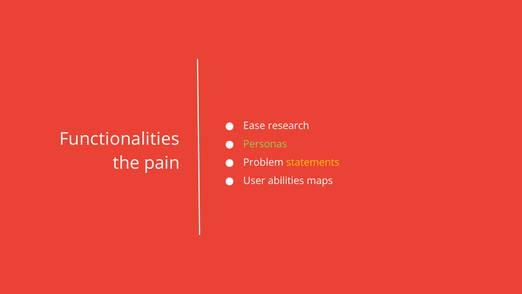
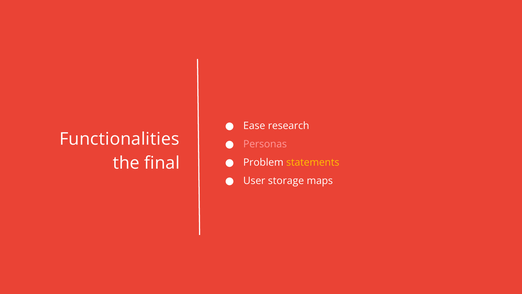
Personas colour: light green -> pink (265, 144)
pain: pain -> final (162, 163)
abilities: abilities -> storage (286, 181)
